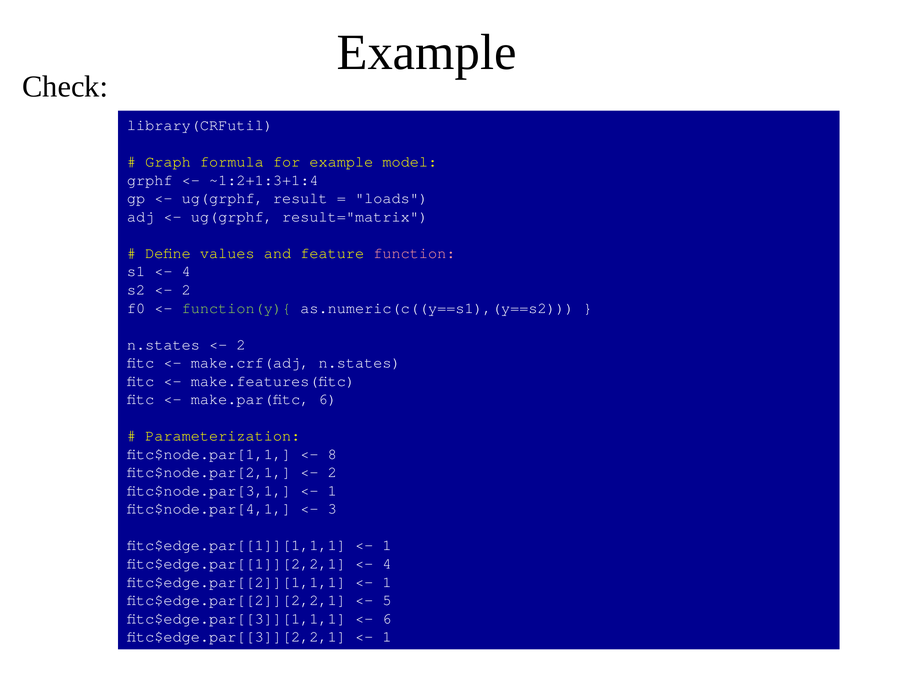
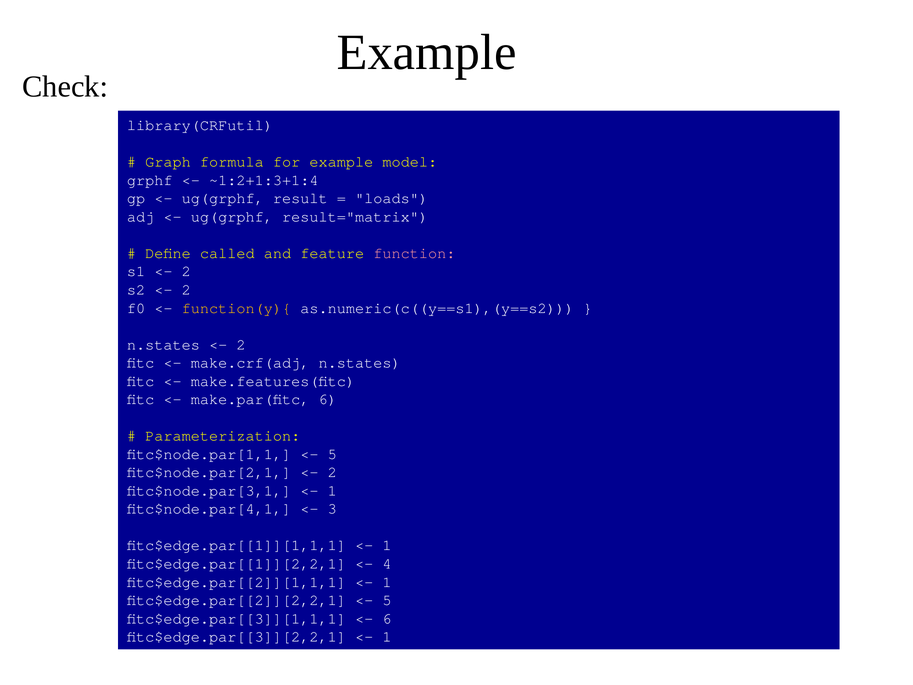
values: values -> called (227, 253)
4: 4 -> 2 (186, 271)
function(y){ colour: light green -> yellow (236, 308)
8: 8 -> 5 (332, 454)
